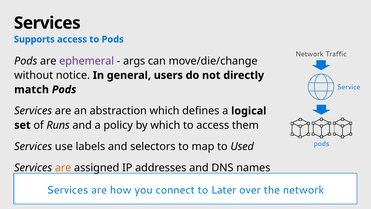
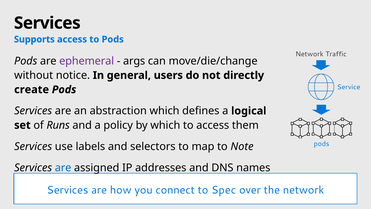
match: match -> create (32, 89)
Used: Used -> Note (242, 146)
are colour: orange -> blue (63, 167)
Later: Later -> Spec (224, 190)
